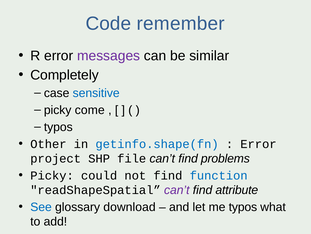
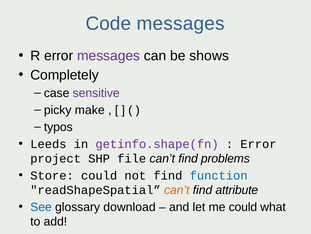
Code remember: remember -> messages (181, 24)
similar: similar -> shows (209, 55)
sensitive colour: blue -> purple (96, 93)
come: come -> make (90, 110)
Other: Other -> Leeds (48, 144)
getinfo.shape(fn colour: blue -> purple (157, 144)
Picky: Picky -> Store (52, 175)
can’t colour: purple -> orange (177, 190)
me typos: typos -> could (243, 206)
